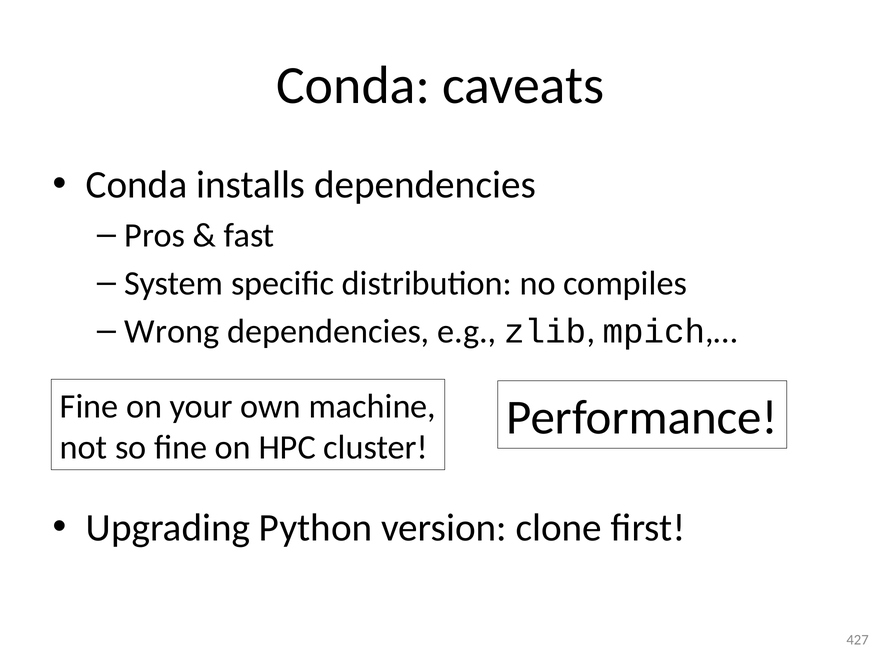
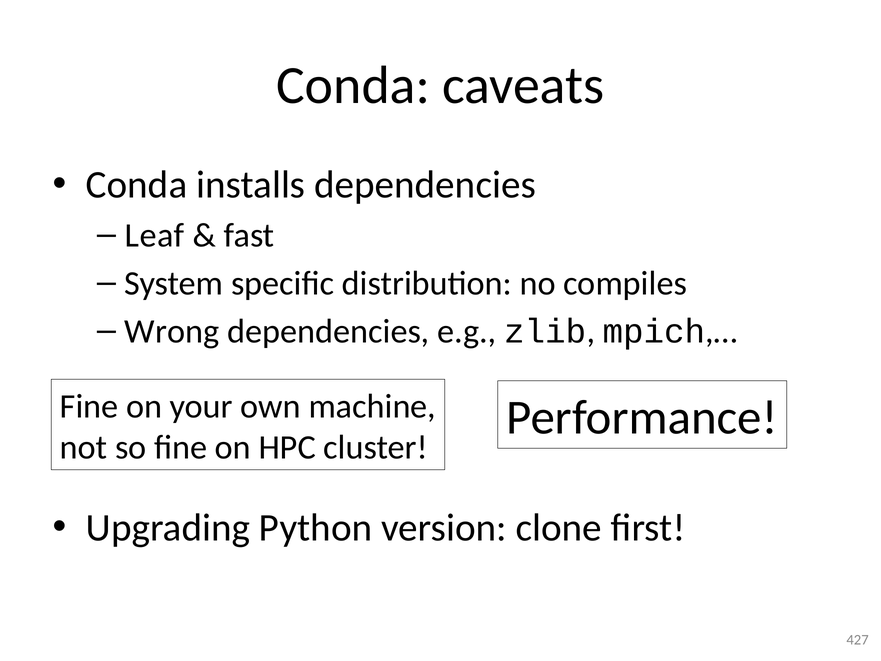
Pros: Pros -> Leaf (155, 235)
